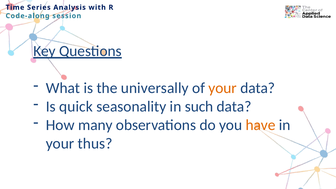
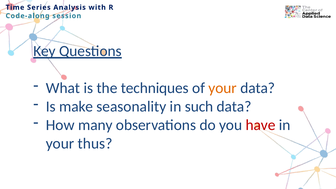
universally: universally -> techniques (155, 88)
quick: quick -> make (76, 107)
have colour: orange -> red (261, 125)
